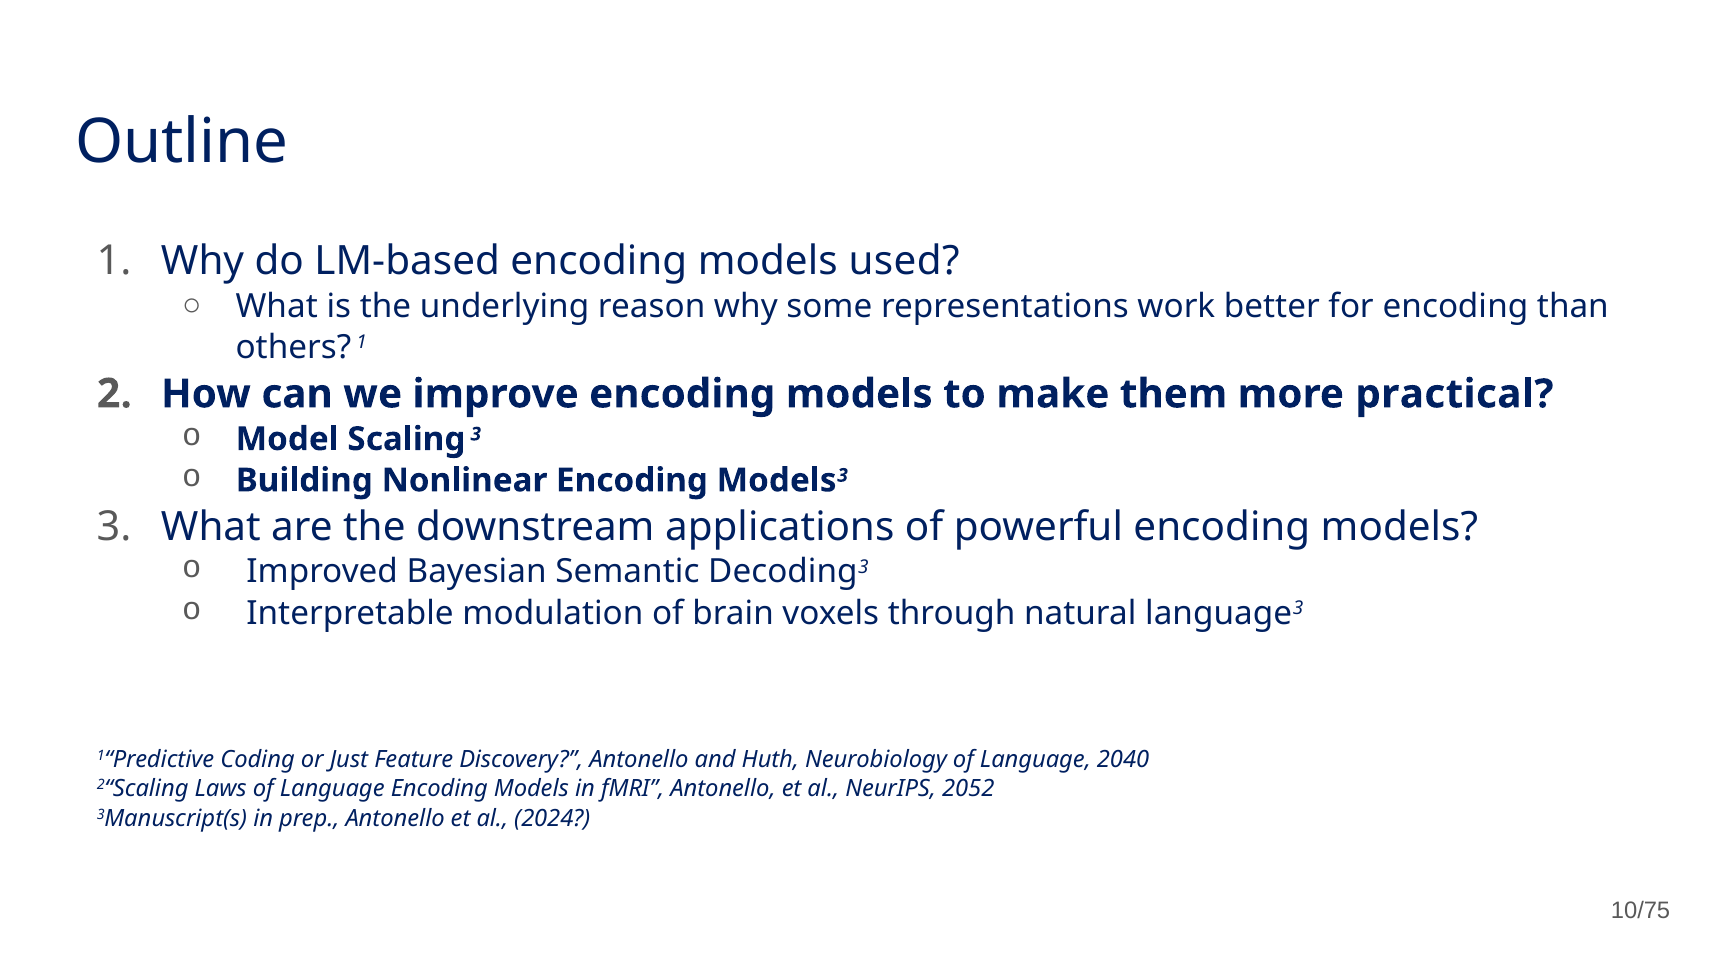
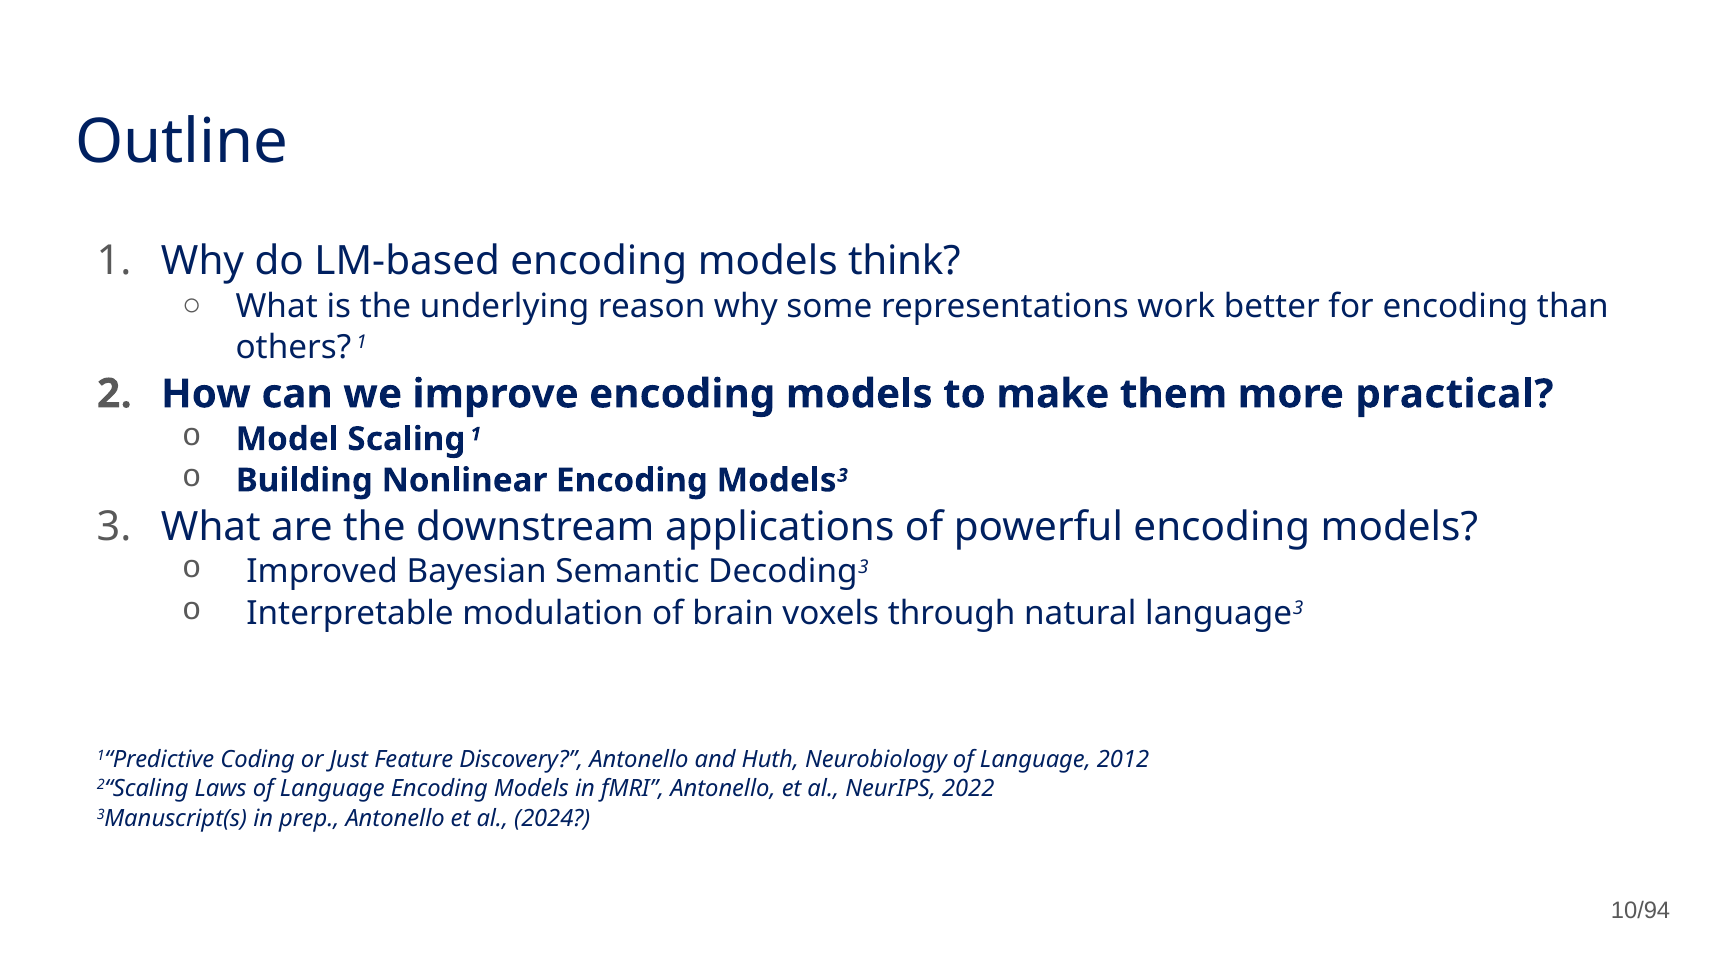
used: used -> think (904, 261)
Scaling 3: 3 -> 1 (476, 434)
2040: 2040 -> 2012 (1123, 760)
2052: 2052 -> 2022 (968, 789)
10/75: 10/75 -> 10/94 (1641, 910)
